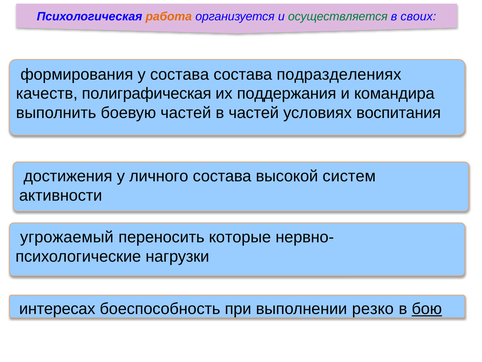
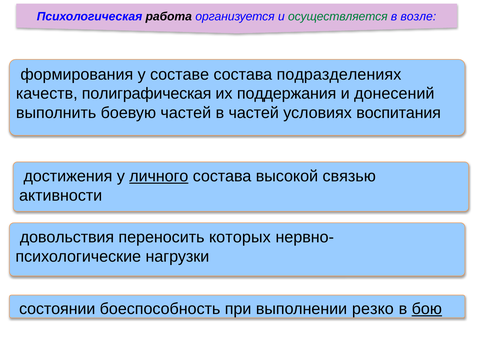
работа colour: orange -> black (169, 16)
своих: своих -> возле (418, 16)
у состава: состава -> составе (180, 74)
командира: командира -> донесений (394, 94)
личного underline: none -> present (159, 176)
систем: систем -> связью (349, 176)
угрожаемый: угрожаемый -> довольствия (67, 237)
которые: которые -> которых (240, 237)
интересах: интересах -> состоянии (57, 308)
